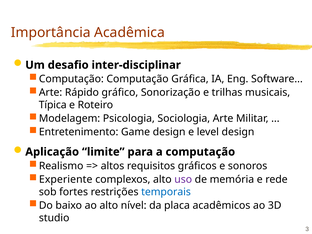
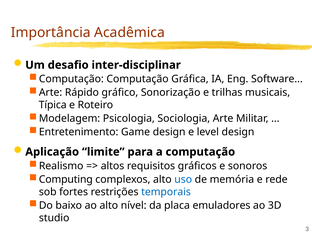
Experiente: Experiente -> Computing (66, 179)
uso colour: purple -> blue (183, 179)
acadêmicos: acadêmicos -> emuladores (221, 205)
